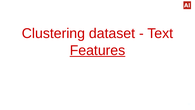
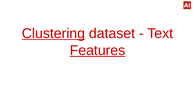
Clustering underline: none -> present (53, 33)
